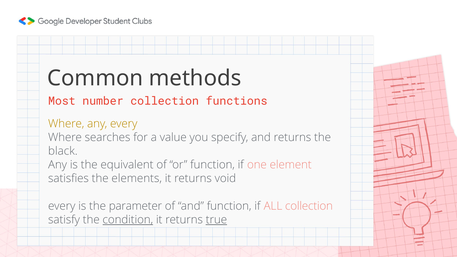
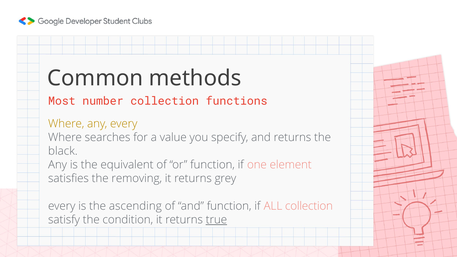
elements: elements -> removing (137, 179)
void: void -> grey (225, 179)
parameter: parameter -> ascending (135, 206)
condition underline: present -> none (128, 220)
